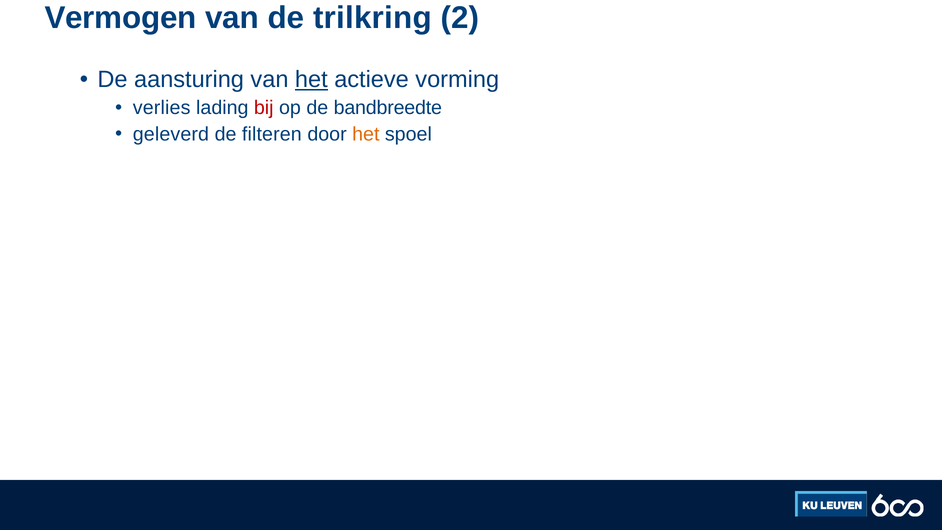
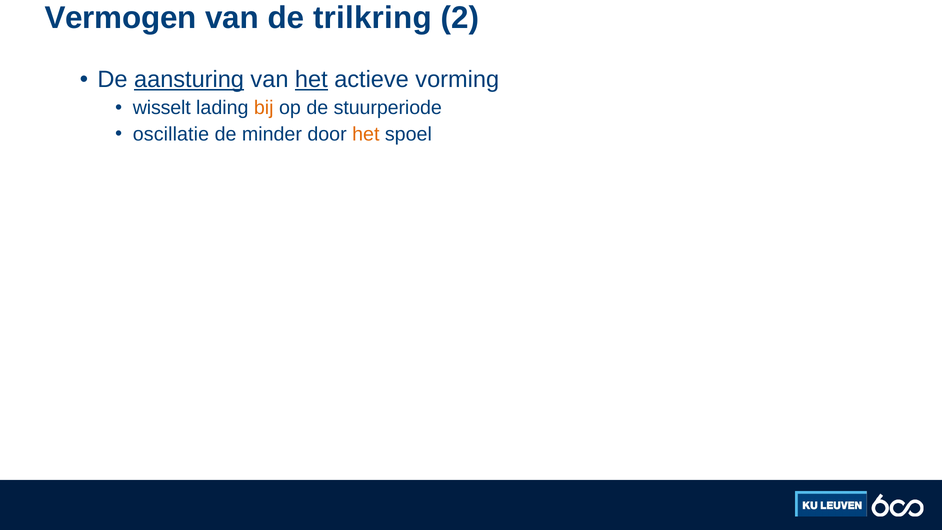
aansturing underline: none -> present (189, 80)
verlies: verlies -> wisselt (162, 108)
bij colour: red -> orange (264, 108)
bandbreedte: bandbreedte -> stuurperiode (388, 108)
geleverd: geleverd -> oscillatie (171, 134)
filteren: filteren -> minder (272, 134)
